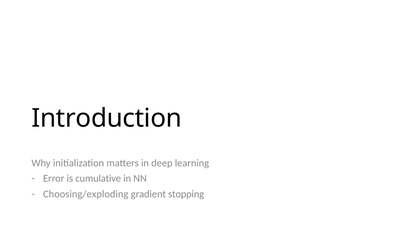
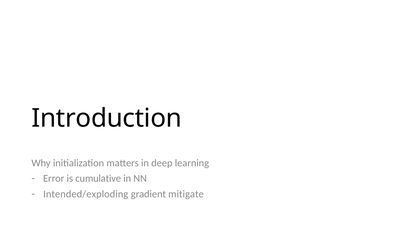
Choosing/exploding: Choosing/exploding -> Intended/exploding (86, 194)
stopping: stopping -> mitigate (186, 194)
